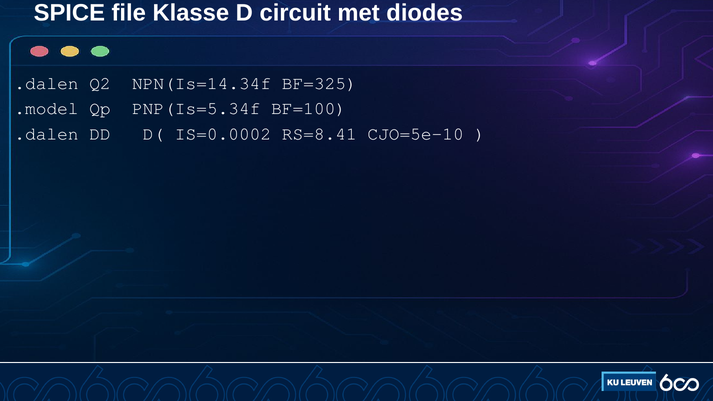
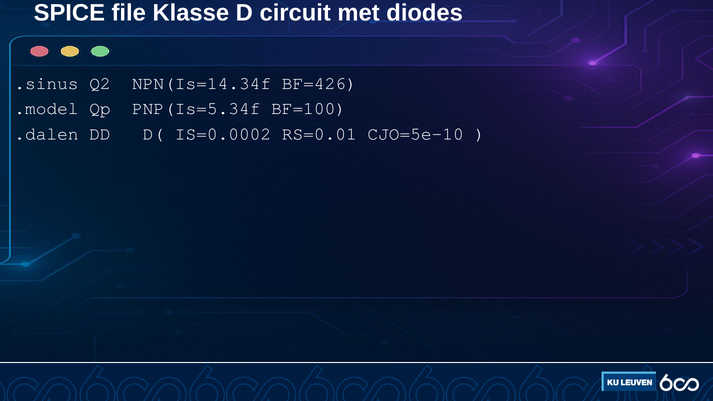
.dalen: .dalen -> .sinus (46, 83)
BF=325: BF=325 -> BF=426 (319, 83)
RS=8.41: RS=8.41 -> RS=0.01 (319, 134)
